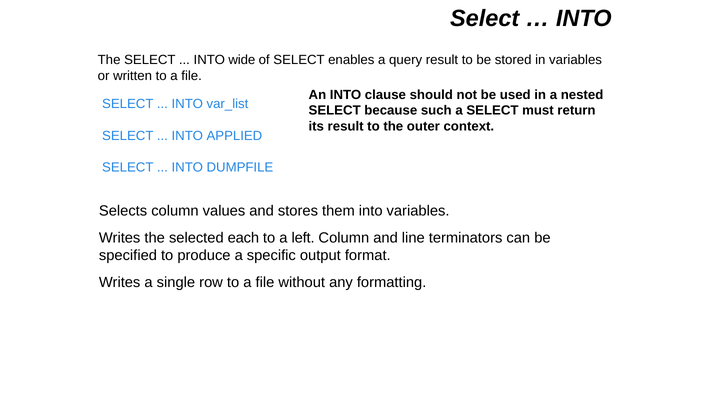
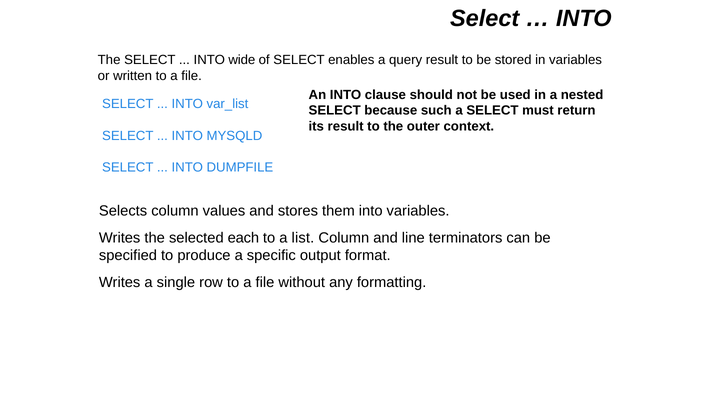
APPLIED: APPLIED -> MYSQLD (234, 136)
left: left -> list (303, 238)
